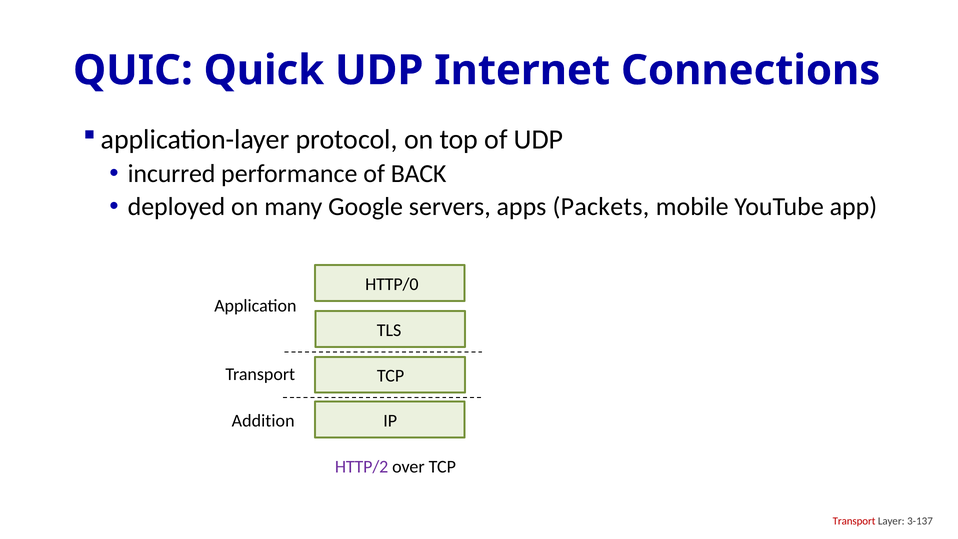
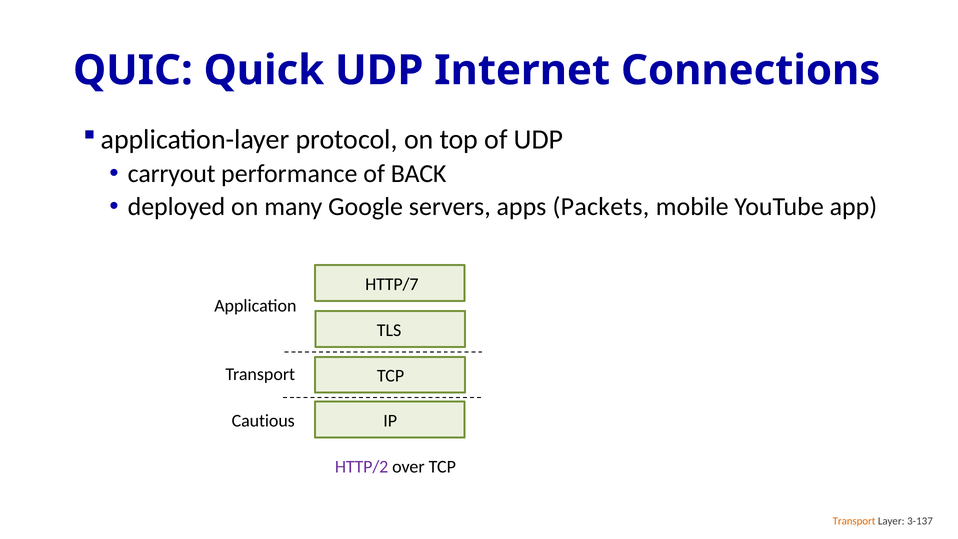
incurred: incurred -> carryout (172, 174)
HTTP/0: HTTP/0 -> HTTP/7 (392, 284)
Addition: Addition -> Cautious (263, 421)
Transport colour: red -> orange (854, 521)
